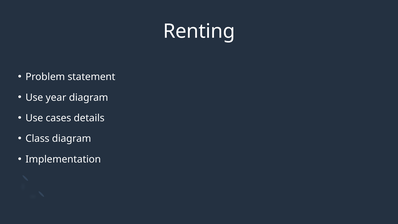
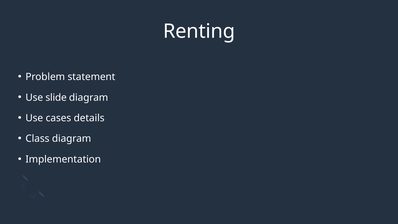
year: year -> slide (56, 97)
